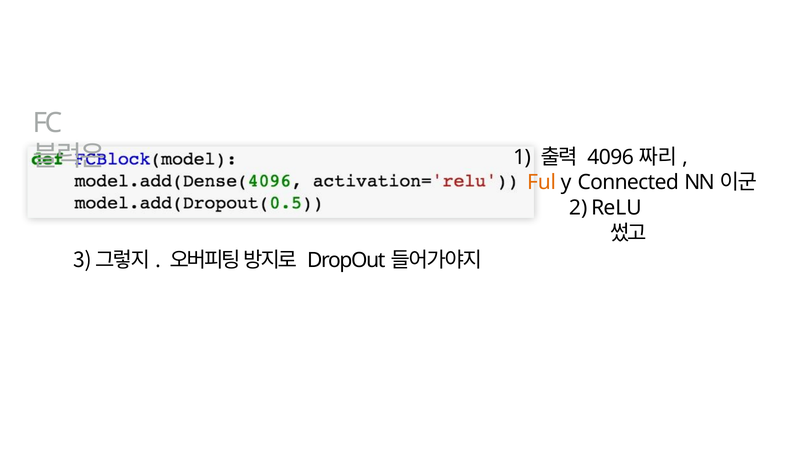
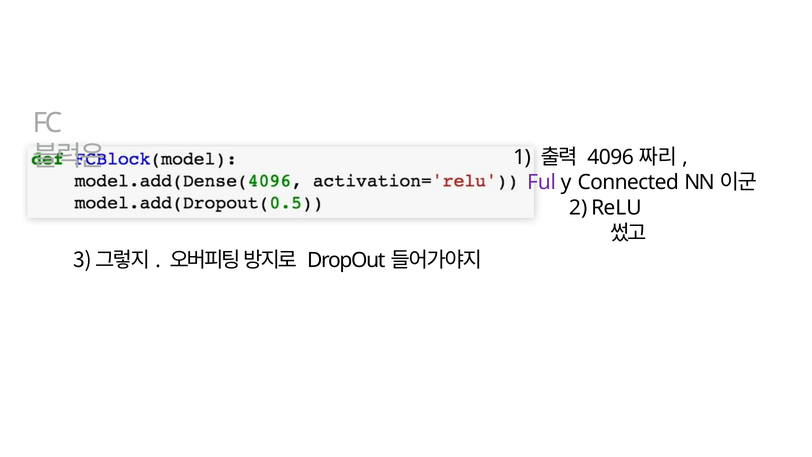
Ful colour: orange -> purple (542, 182)
